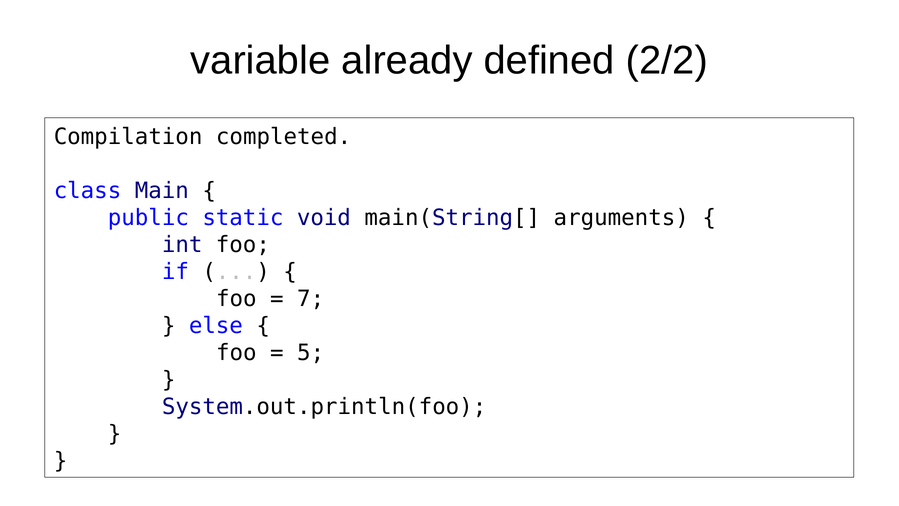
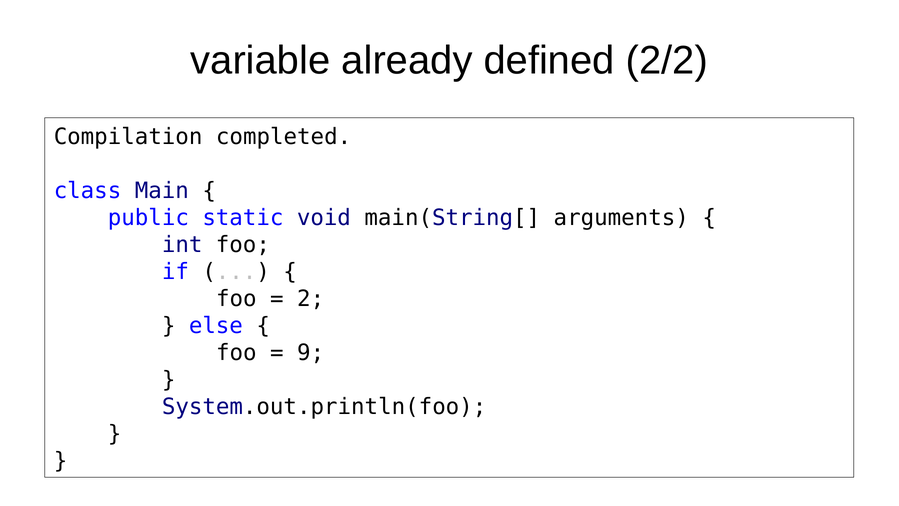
7: 7 -> 2 (311, 299)
5: 5 -> 9 (311, 353)
